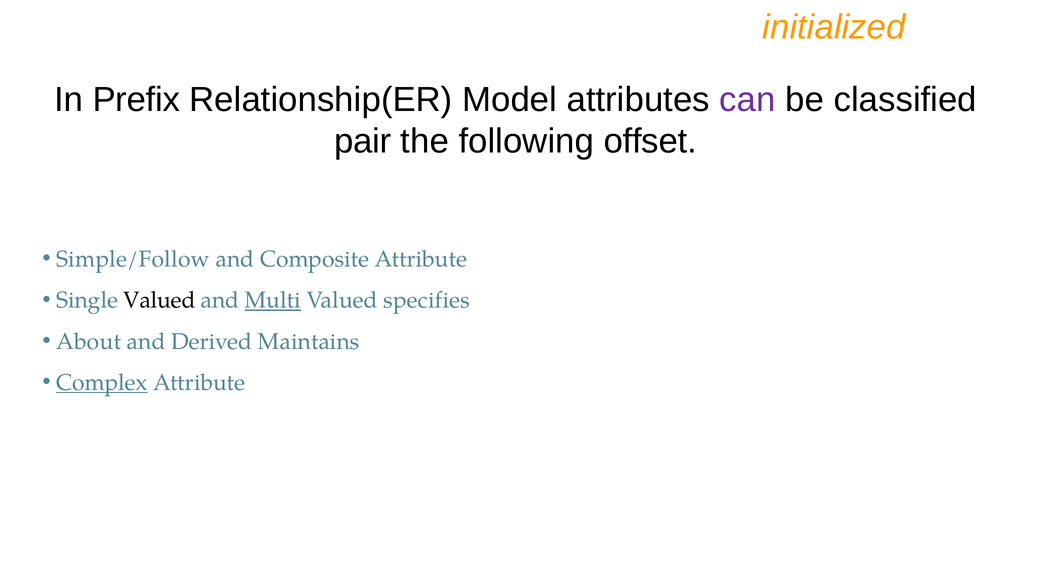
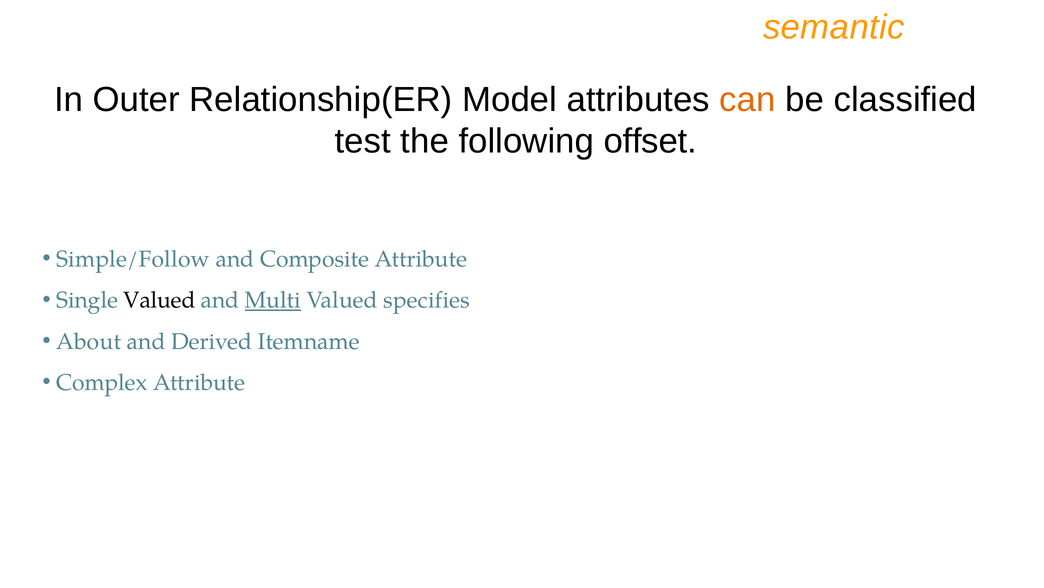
initialized: initialized -> semantic (834, 27)
Prefix: Prefix -> Outer (136, 99)
can colour: purple -> orange (747, 99)
pair: pair -> test (363, 141)
Maintains: Maintains -> Itemname (309, 341)
Complex underline: present -> none (102, 382)
